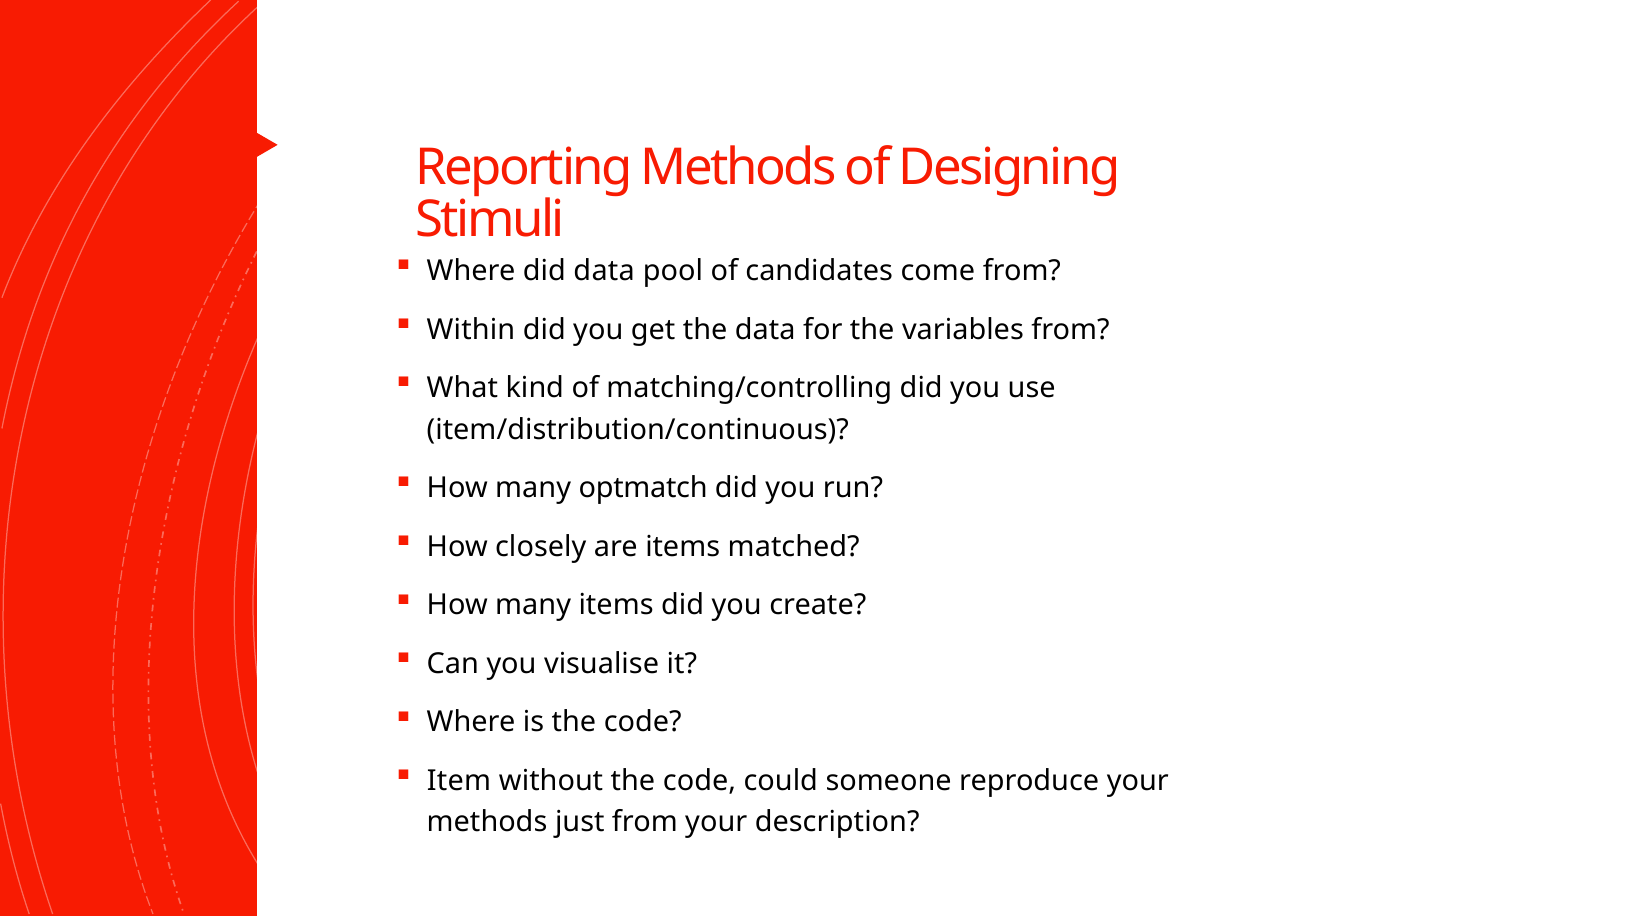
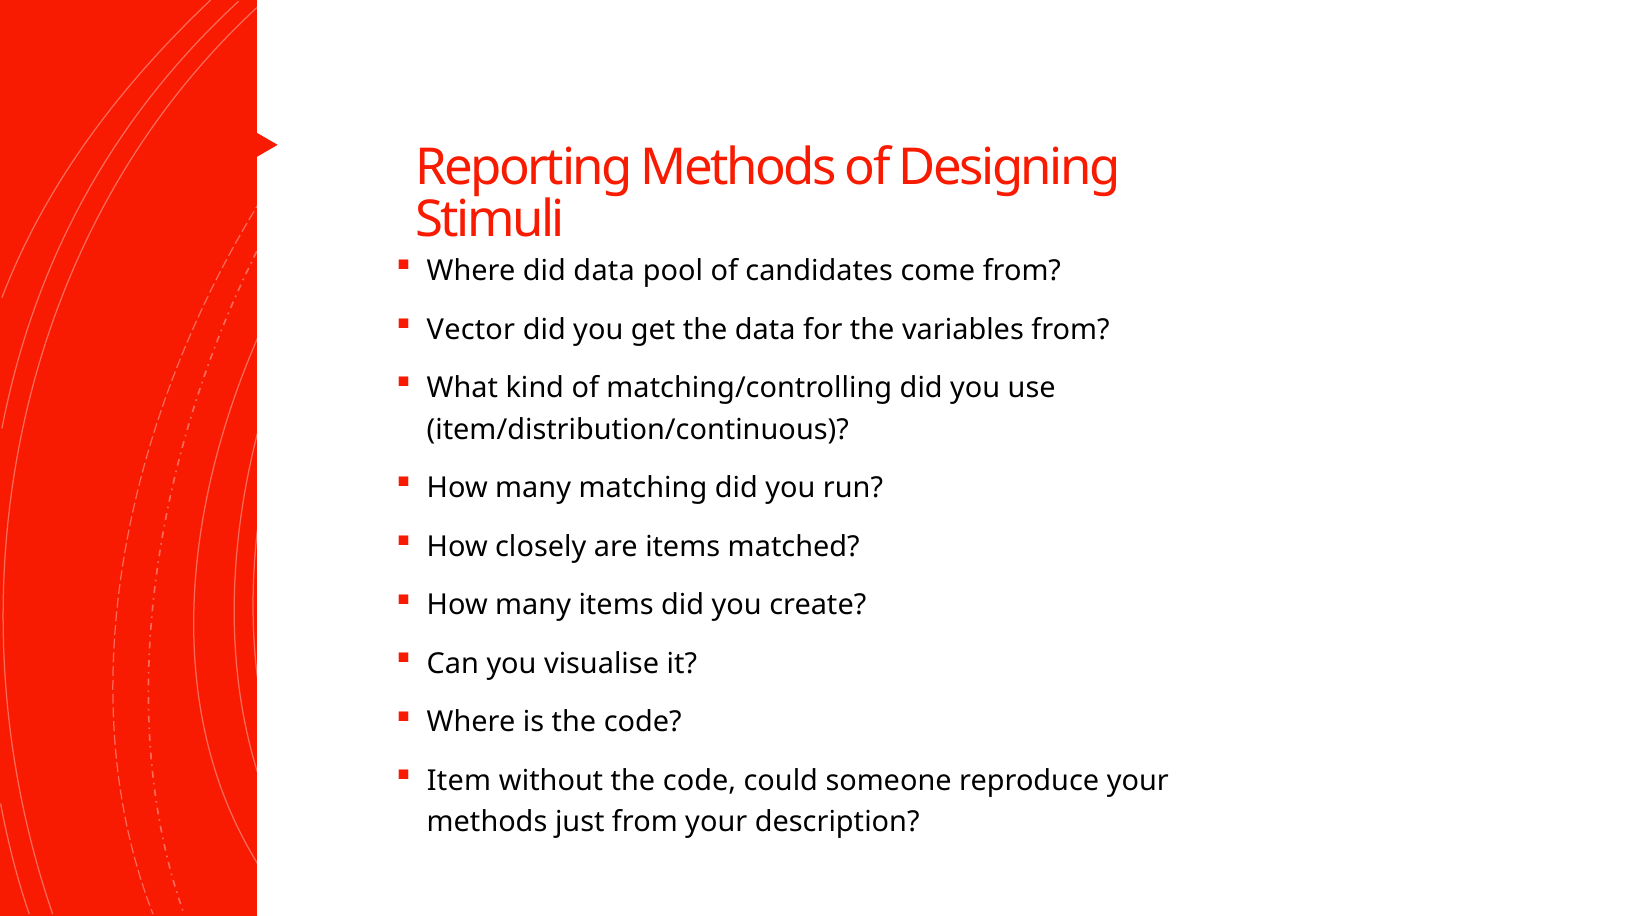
Within: Within -> Vector (471, 330)
optmatch: optmatch -> matching (643, 488)
